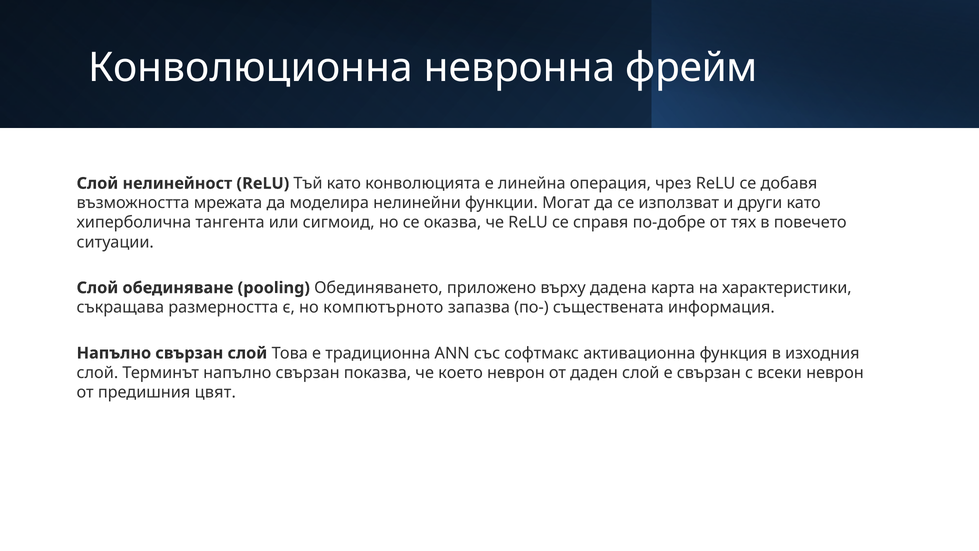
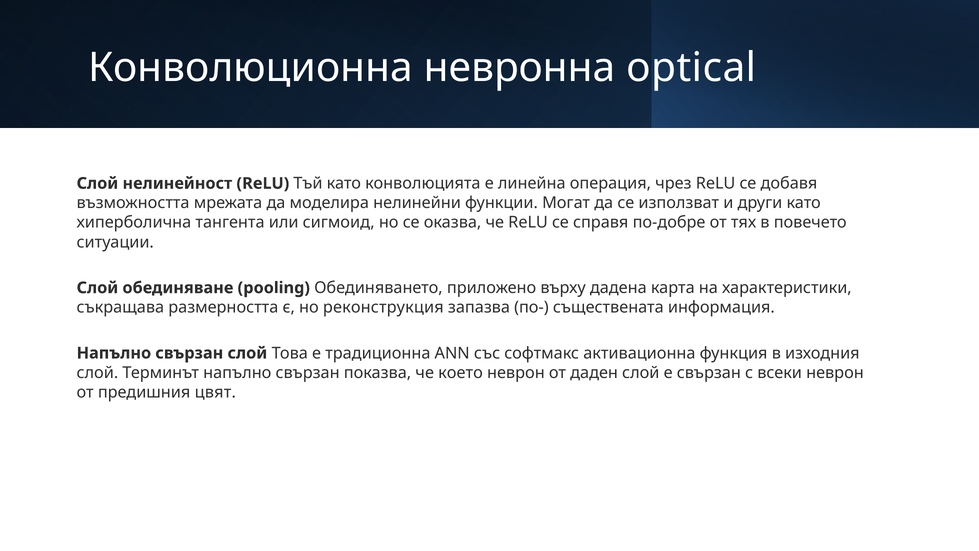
фрейм: фрейм -> optical (691, 68)
компютърното: компютърното -> реконструкция (383, 307)
